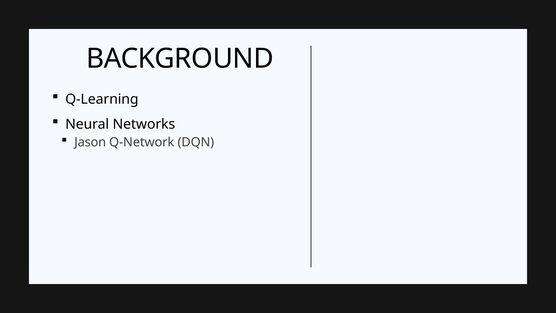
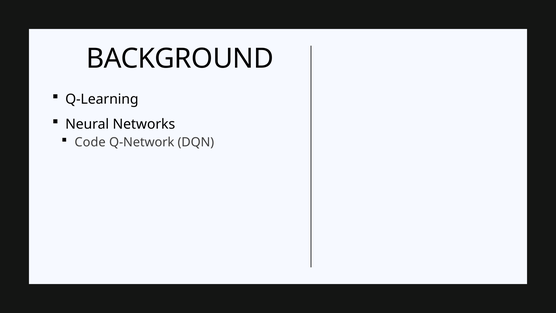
Jason: Jason -> Code (90, 142)
